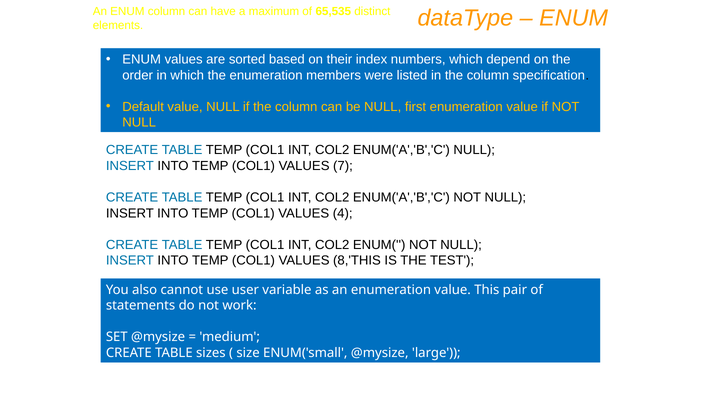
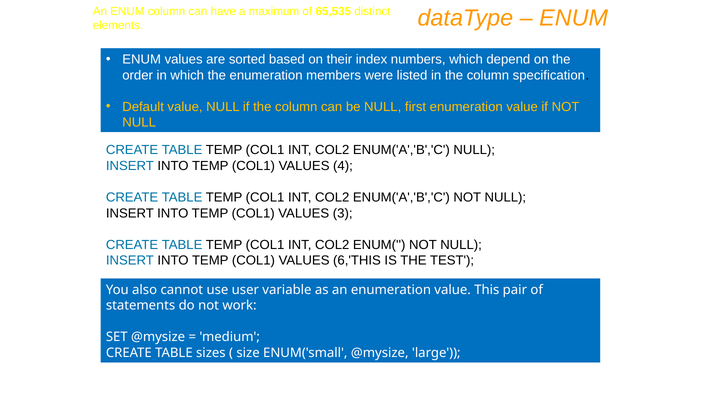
7: 7 -> 4 (343, 166)
4: 4 -> 3 (343, 213)
8,'THIS: 8,'THIS -> 6,'THIS (357, 261)
